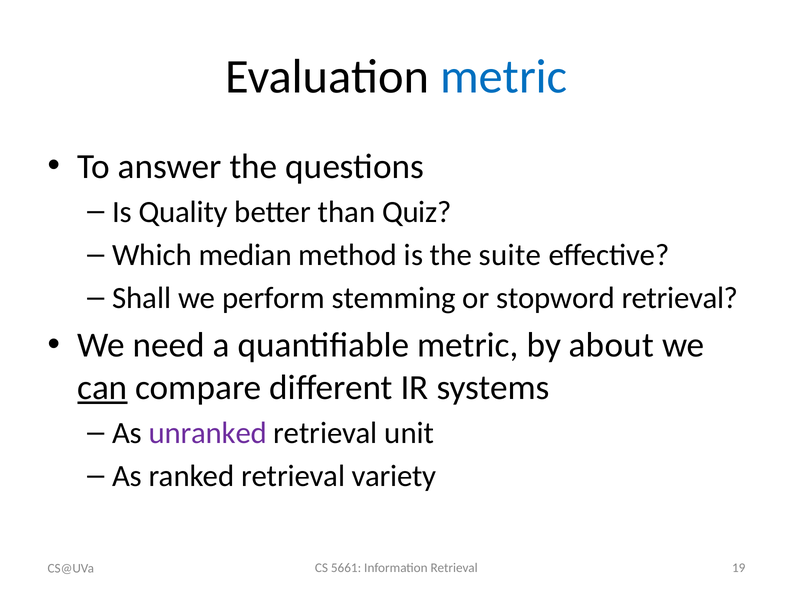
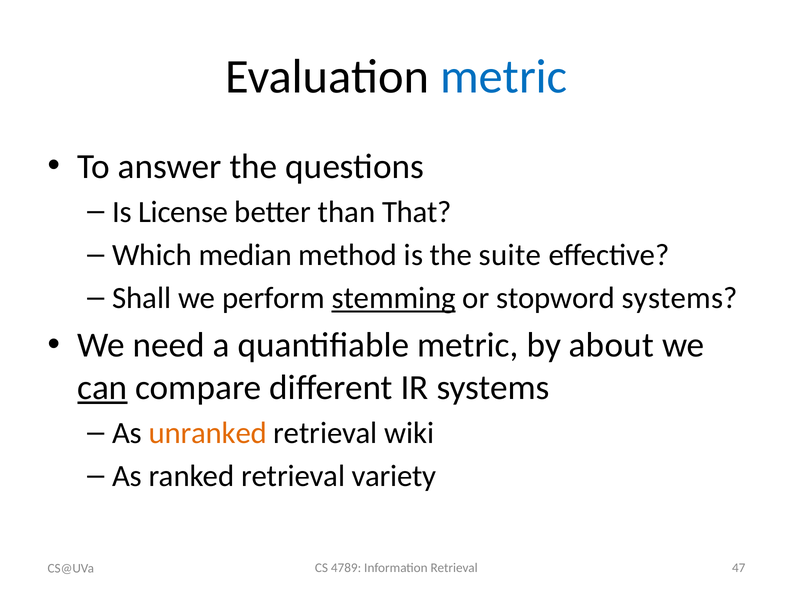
Quality: Quality -> License (183, 212)
Quiz: Quiz -> That (417, 212)
stemming underline: none -> present (394, 298)
stopword retrieval: retrieval -> systems (680, 298)
unranked colour: purple -> orange (208, 433)
unit: unit -> wiki (409, 433)
5661: 5661 -> 4789 (346, 568)
19: 19 -> 47 (739, 568)
